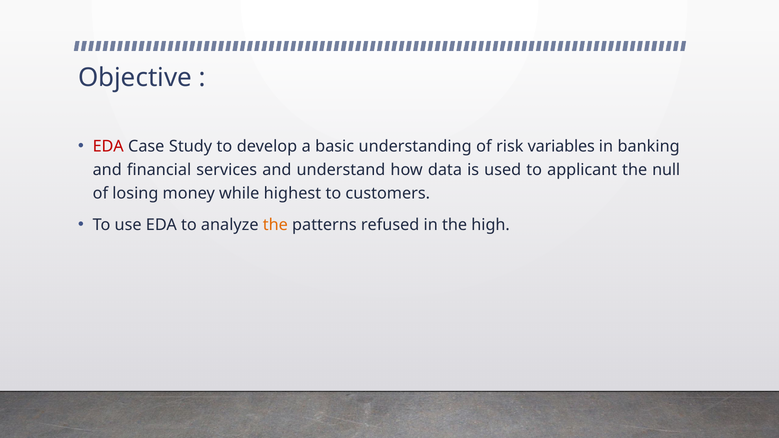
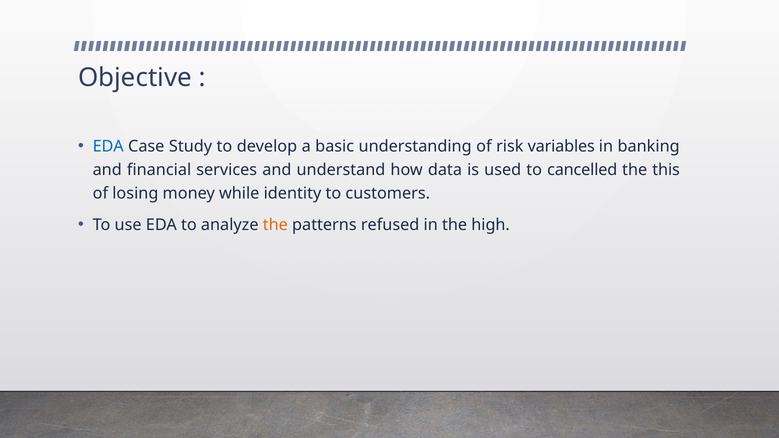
EDA colour: red -> blue (108, 147)
applicant: applicant -> cancelled (582, 170)
null: null -> this (666, 170)
highest: highest -> identity (292, 193)
